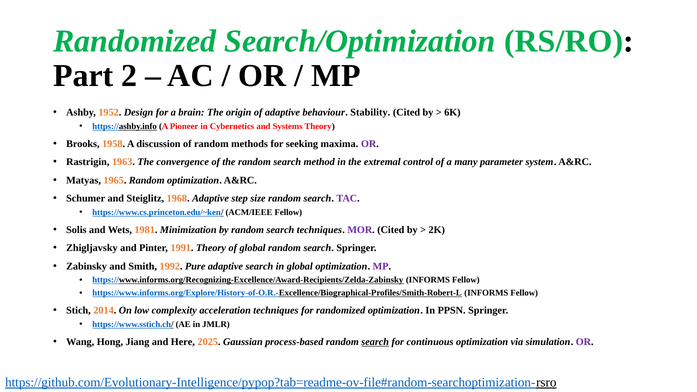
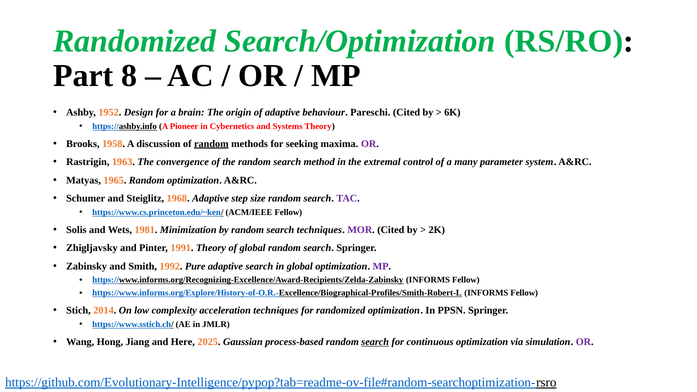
2: 2 -> 8 (129, 76)
Stability: Stability -> Pareschi (370, 112)
random underline: none -> present (211, 144)
